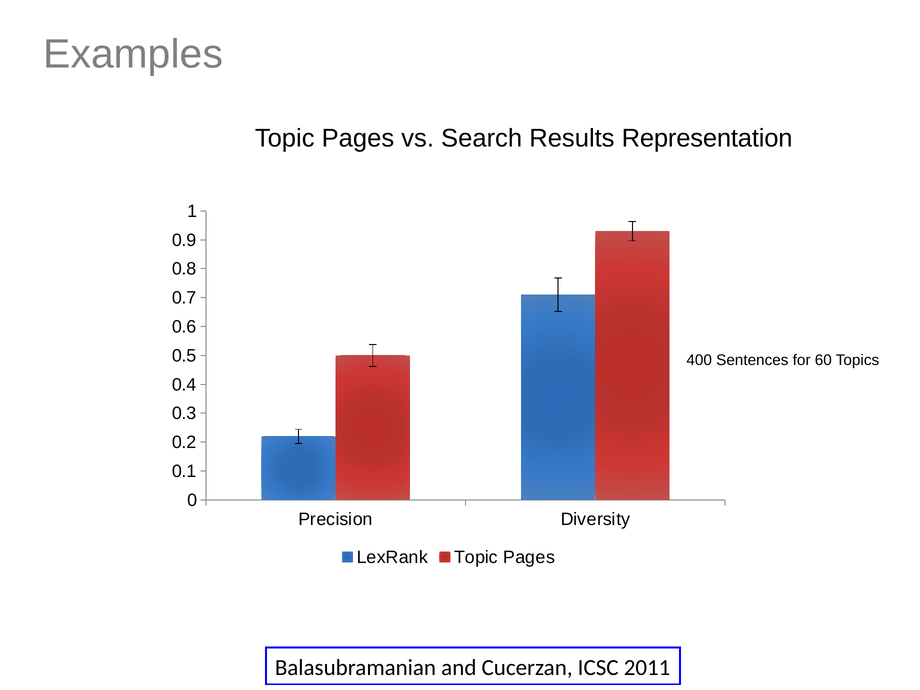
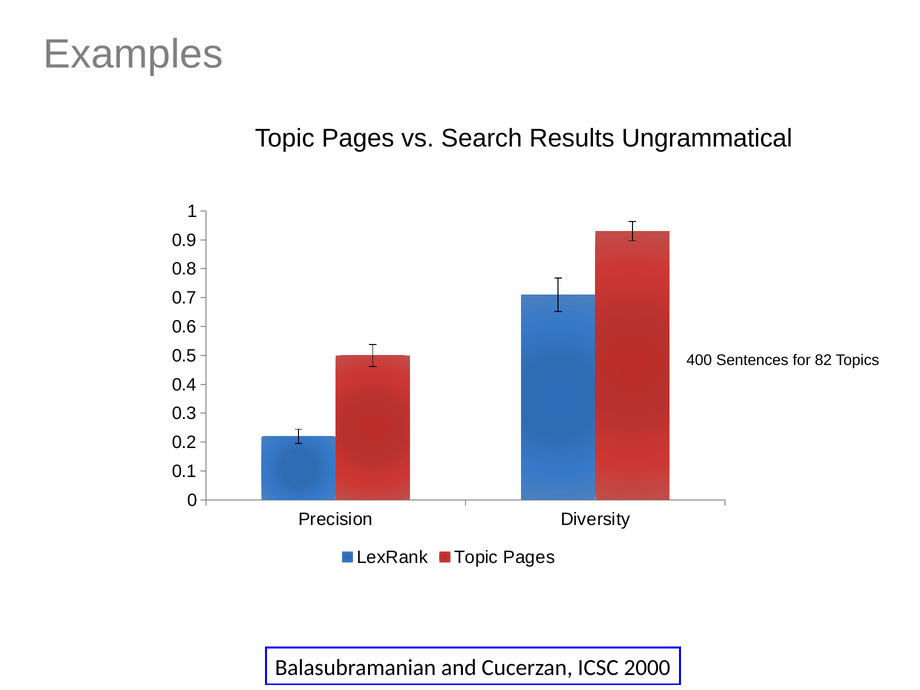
Representation: Representation -> Ungrammatical (707, 138)
60: 60 -> 82 (823, 360)
2011: 2011 -> 2000 (647, 668)
